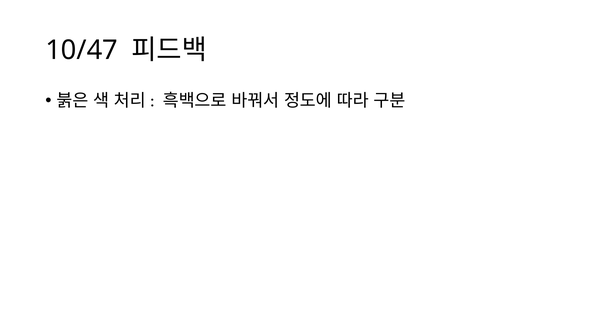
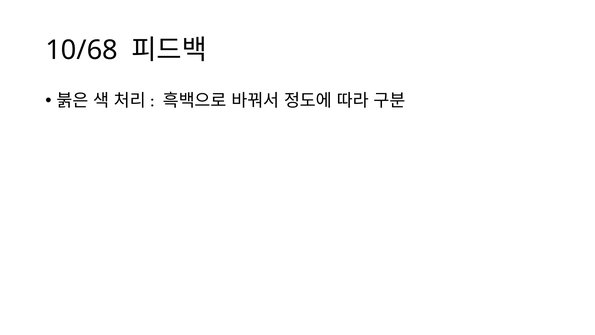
10/47: 10/47 -> 10/68 (82, 50)
